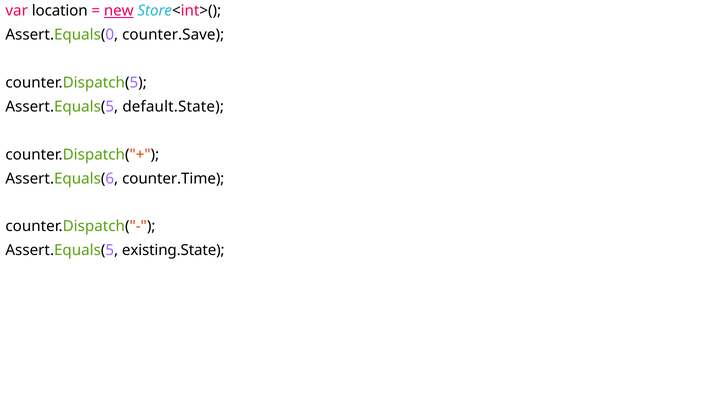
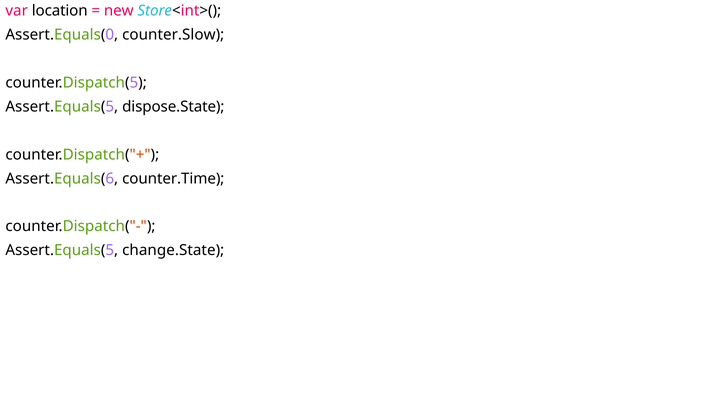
new underline: present -> none (119, 11)
counter.Save: counter.Save -> counter.Slow (173, 35)
default.State: default.State -> dispose.State (173, 107)
existing.State: existing.State -> change.State (173, 251)
